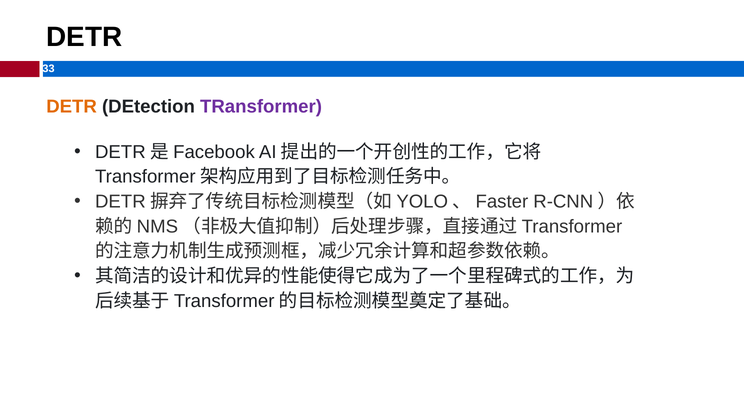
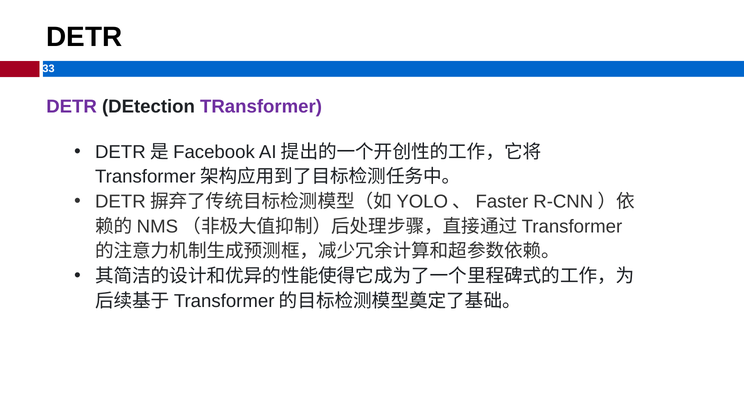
DETR colour: orange -> purple (72, 107)
